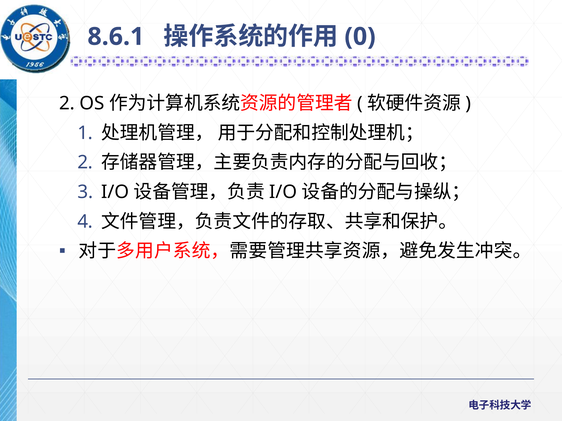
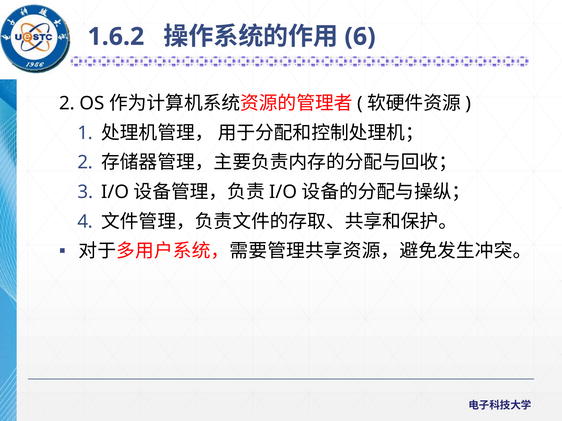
8.6.1: 8.6.1 -> 1.6.2 (116, 37)
0: 0 -> 6 (360, 37)
